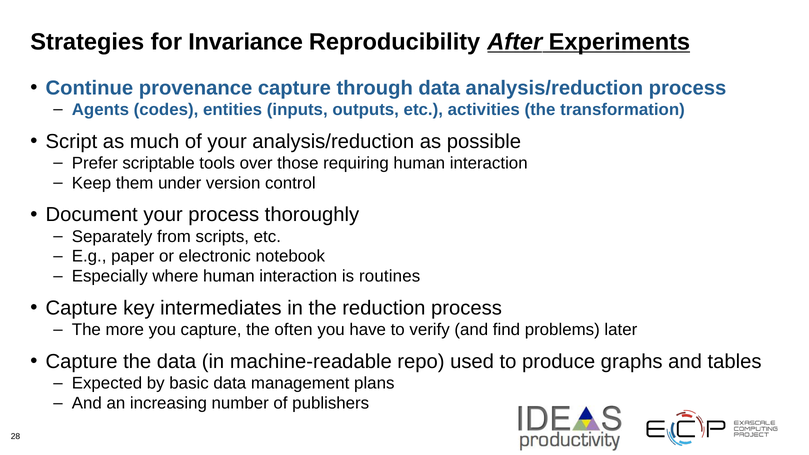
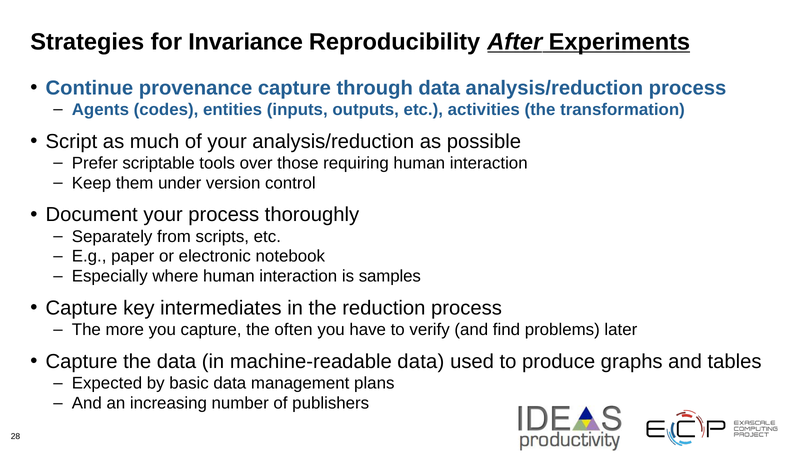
routines: routines -> samples (390, 276)
machine-readable repo: repo -> data (421, 362)
